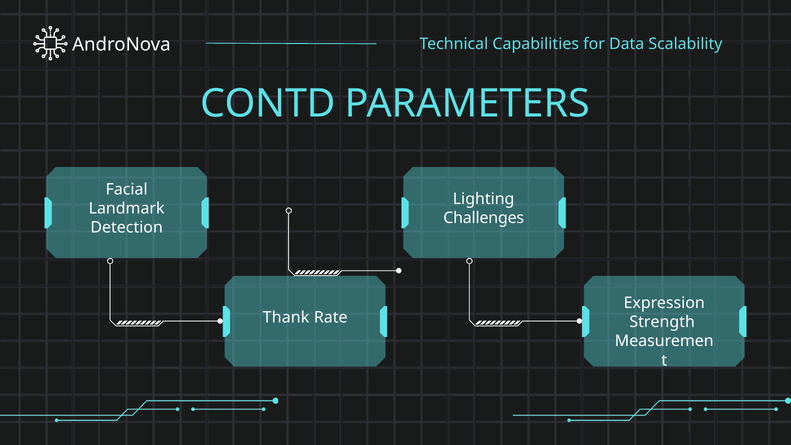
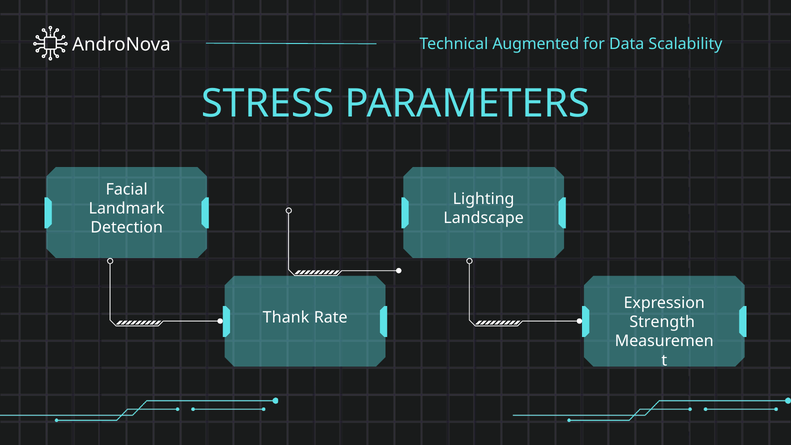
Capabilities: Capabilities -> Augmented (536, 44)
CONTD: CONTD -> STRESS (268, 104)
Challenges: Challenges -> Landscape (484, 218)
